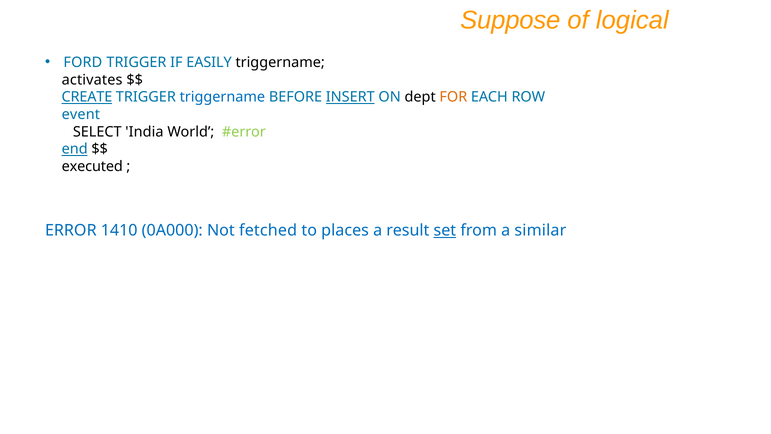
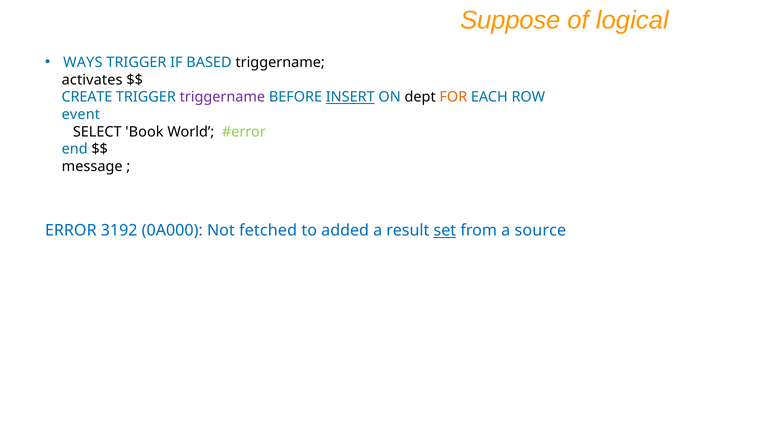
FORD: FORD -> WAYS (83, 62)
EASILY: EASILY -> BASED (209, 62)
CREATE underline: present -> none (87, 97)
triggername colour: blue -> purple (222, 97)
India: India -> Book (144, 132)
end underline: present -> none (75, 149)
executed: executed -> message (92, 166)
1410: 1410 -> 3192 (119, 230)
places: places -> added (345, 230)
similar: similar -> source (540, 230)
